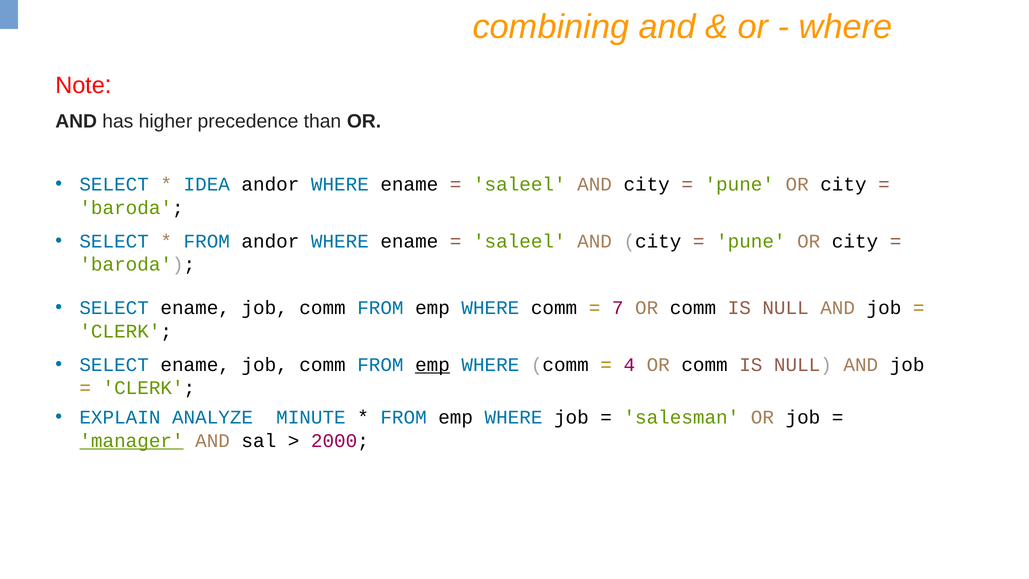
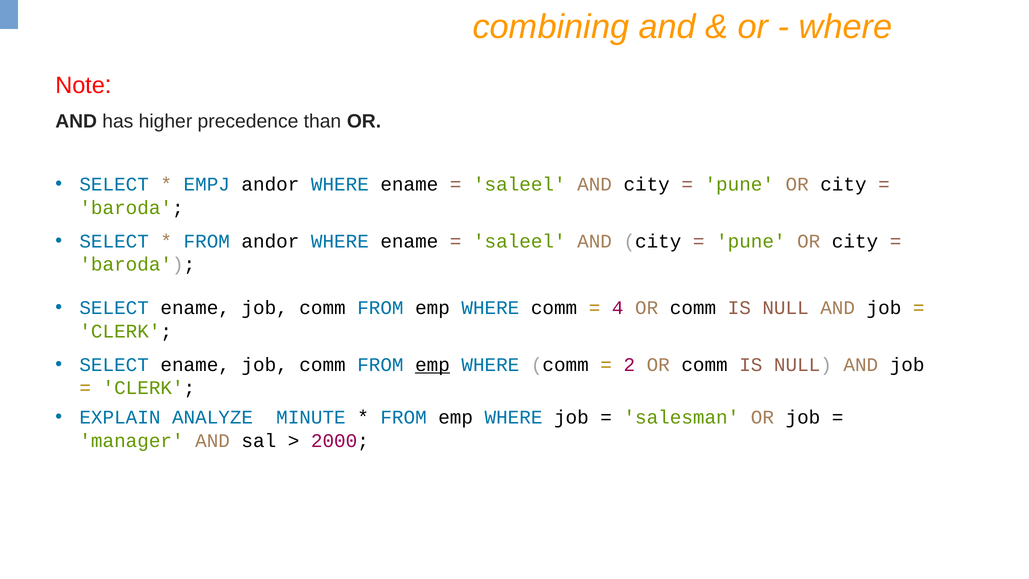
IDEA: IDEA -> EMPJ (207, 185)
7: 7 -> 4 (618, 308)
4: 4 -> 2 (629, 365)
manager underline: present -> none (132, 441)
